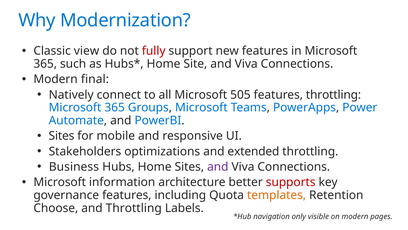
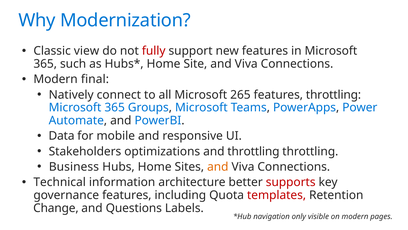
505: 505 -> 265 (240, 95)
Sites: Sites -> Data (62, 136)
and extended: extended -> throttling (253, 151)
and colour: purple -> orange (218, 167)
Microsoft: Microsoft -> Technical (60, 182)
templates colour: orange -> red (277, 195)
Choose: Choose -> Change (56, 208)
and Throttling: Throttling -> Questions (134, 208)
